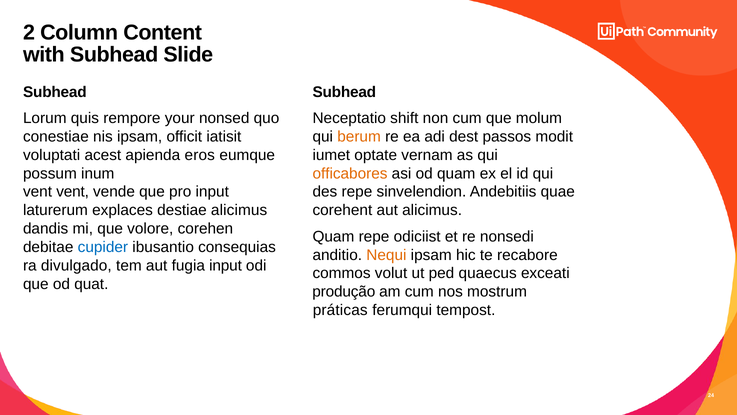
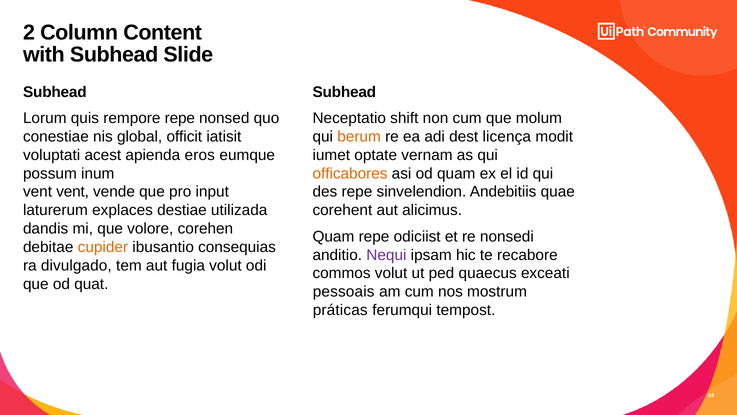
rempore your: your -> repe (180, 118)
nis ipsam: ipsam -> global (140, 136)
passos: passos -> licença (507, 136)
destiae alicimus: alicimus -> utilizada (239, 210)
cupider colour: blue -> orange (103, 247)
Nequi colour: orange -> purple (386, 255)
fugia input: input -> volut (225, 265)
produção: produção -> pessoais (344, 292)
